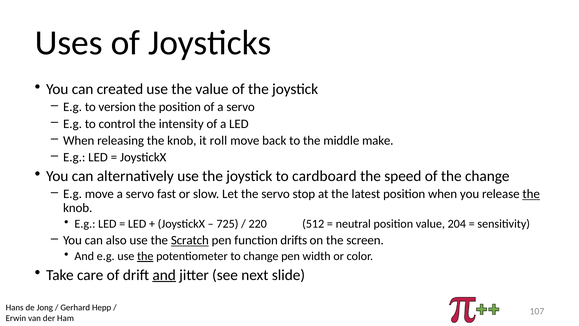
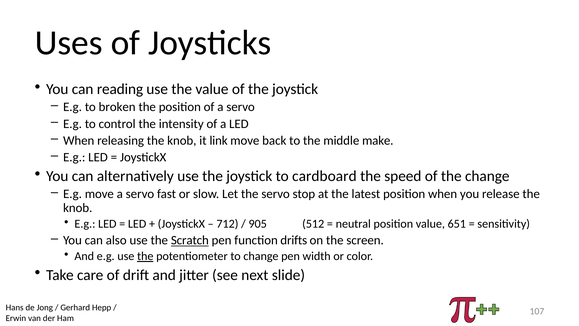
created: created -> reading (120, 89)
version: version -> broken (117, 107)
roll: roll -> link (219, 140)
the underline: present -> none (531, 194)
725: 725 -> 712 (227, 224)
220: 220 -> 905 (258, 224)
204: 204 -> 651 (457, 224)
and underline: present -> none (164, 275)
